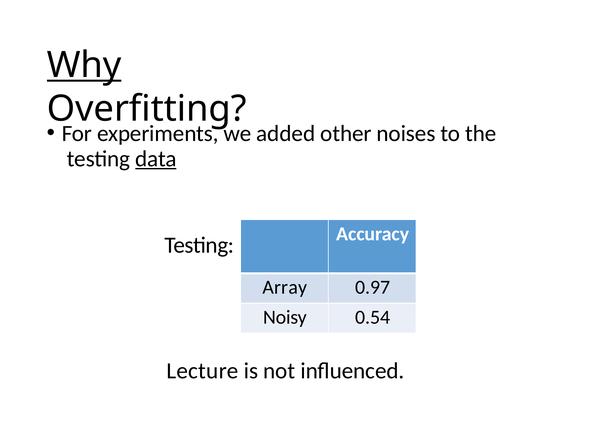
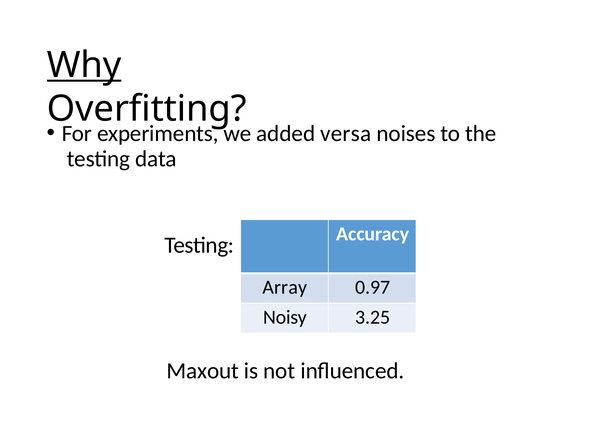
other: other -> versa (346, 134)
data underline: present -> none (156, 159)
0.54: 0.54 -> 3.25 (373, 317)
Lecture: Lecture -> Maxout (203, 371)
